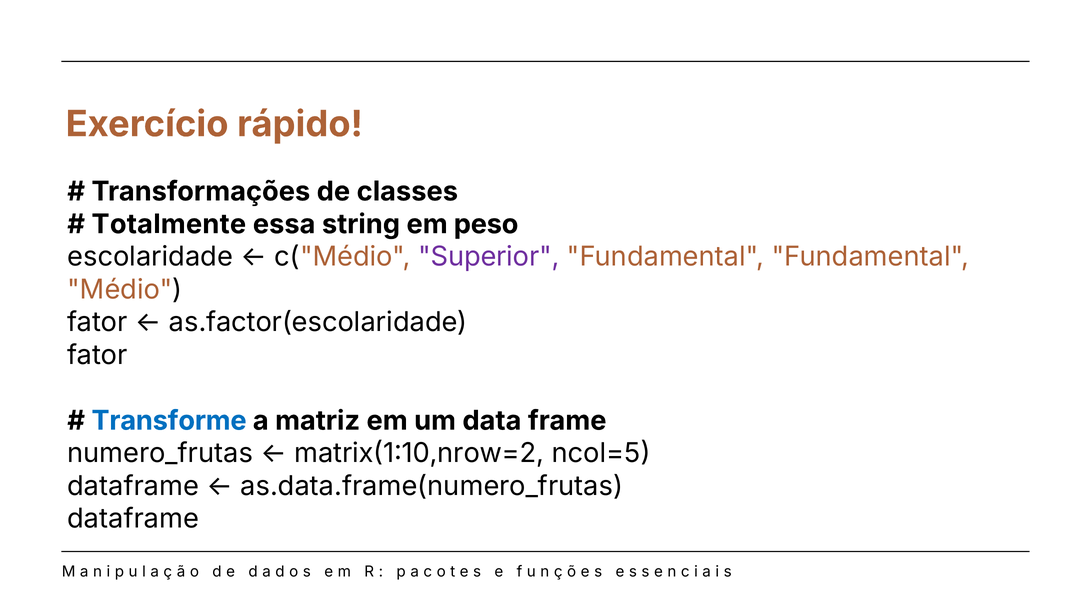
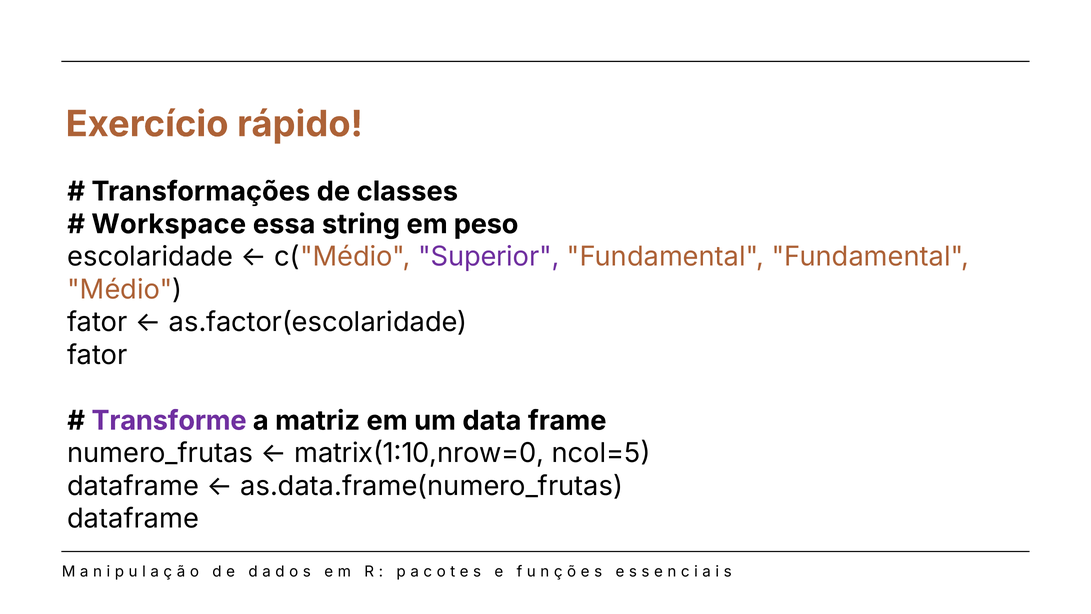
Totalmente: Totalmente -> Workspace (169, 224)
Transforme colour: blue -> purple (169, 421)
matrix(1:10,nrow=2: matrix(1:10,nrow=2 -> matrix(1:10,nrow=0 (419, 453)
